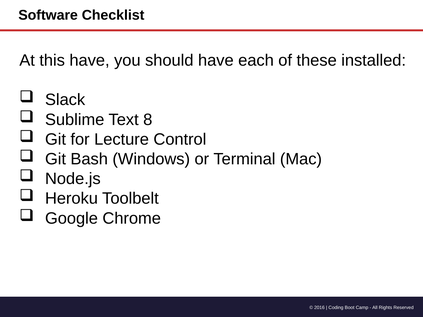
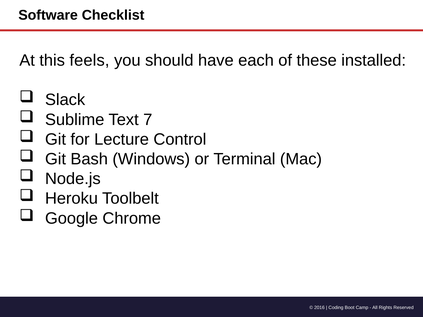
this have: have -> feels (89, 60)
8: 8 -> 7 (148, 120)
